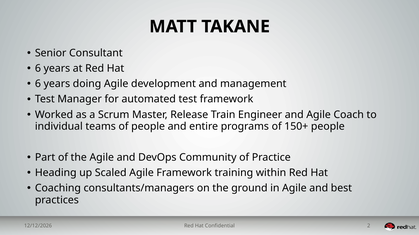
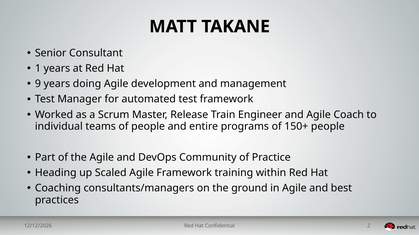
6: 6 -> 1 (38, 69)
6: 6 -> 9 (38, 84)
